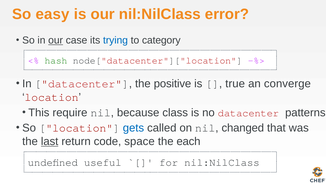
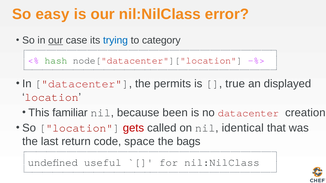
positive: positive -> permits (172, 84)
converge: converge -> displayed (287, 84)
require: require -> familiar (70, 113)
class: class -> been (175, 113)
patterns: patterns -> creation (305, 113)
gets colour: blue -> red (133, 128)
changed: changed -> identical (243, 128)
last underline: present -> none (50, 142)
each: each -> bags (188, 142)
